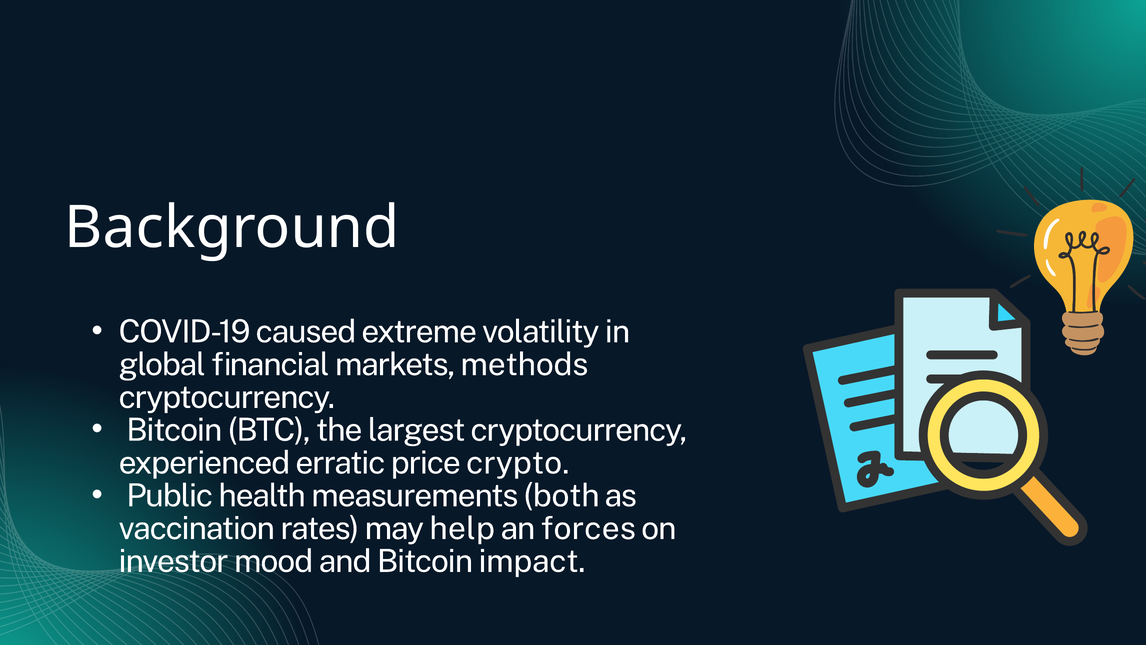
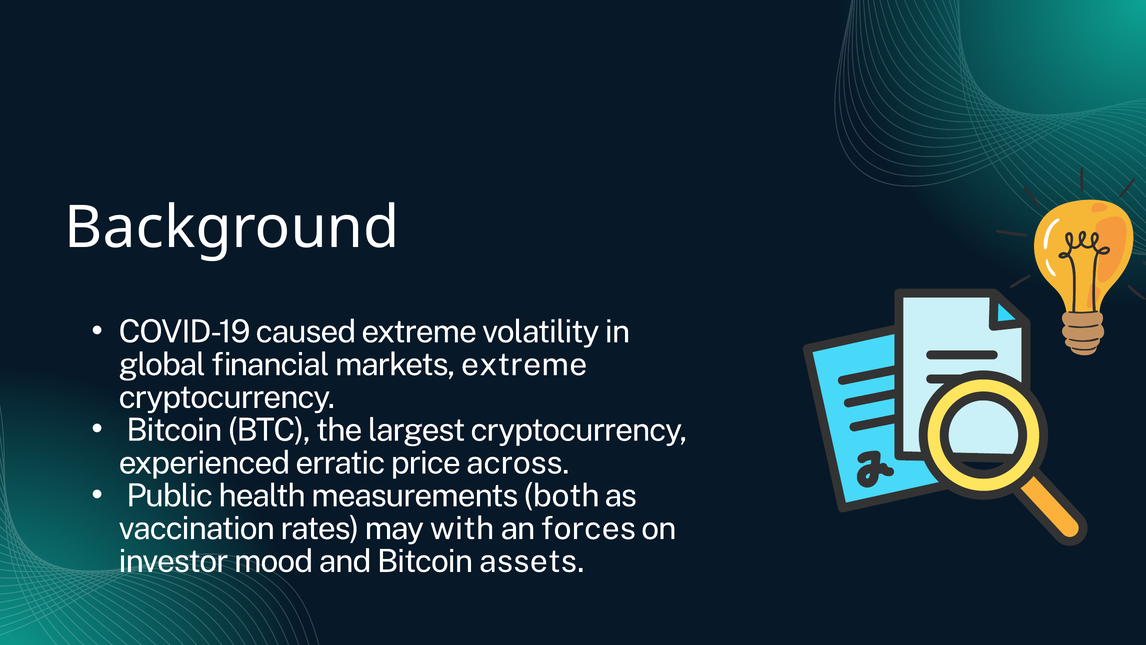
methods: methods -> extreme (524, 364)
crypto: crypto -> across (518, 463)
help: help -> with (462, 528)
impact: impact -> assets (532, 561)
